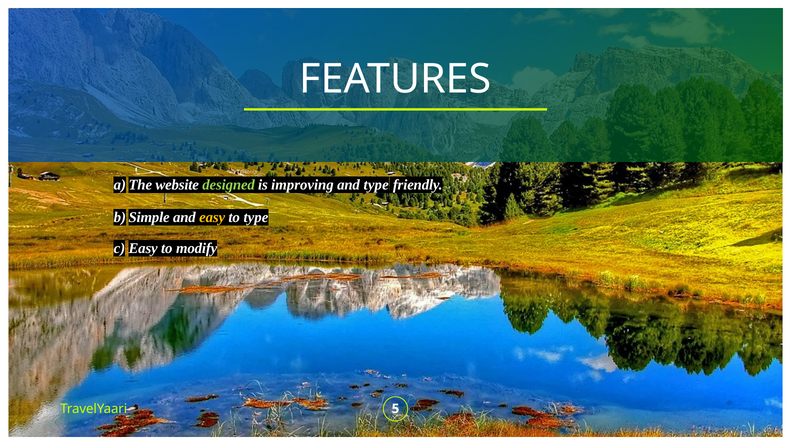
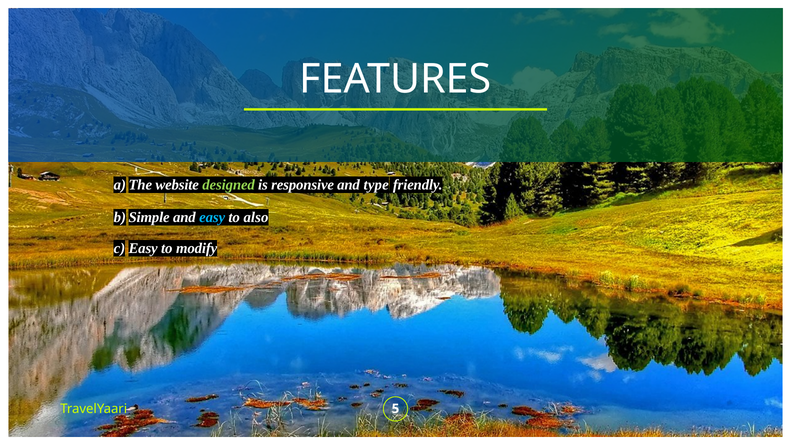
improving: improving -> responsive (303, 185)
easy colour: yellow -> light blue (212, 217)
to type: type -> also (256, 217)
